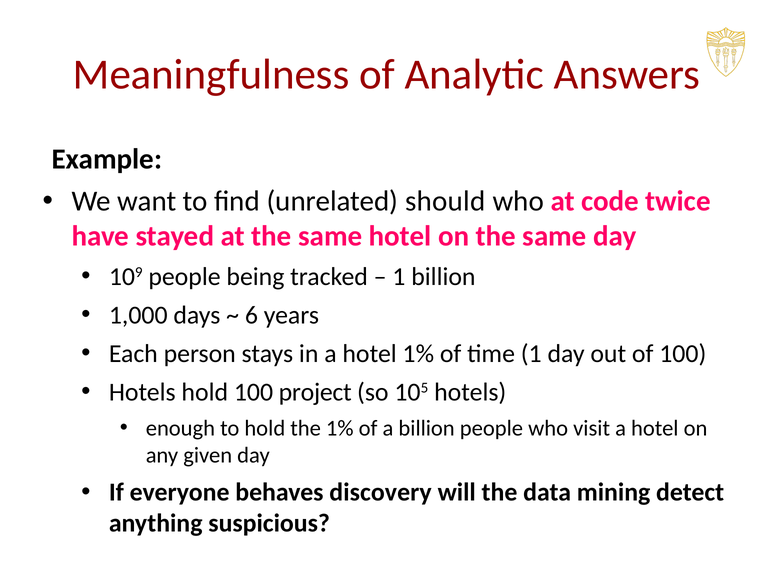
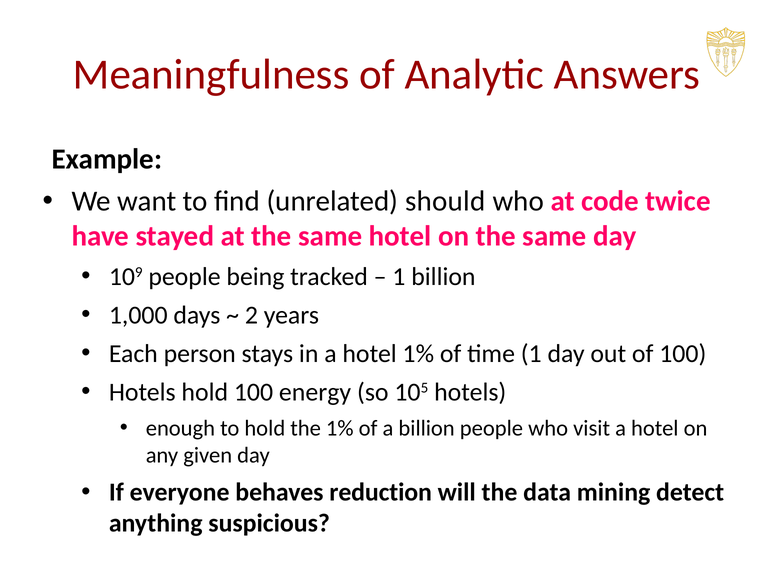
6: 6 -> 2 (251, 315)
project: project -> energy (315, 392)
discovery: discovery -> reduction (381, 492)
